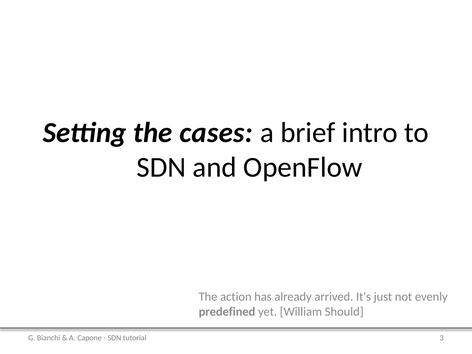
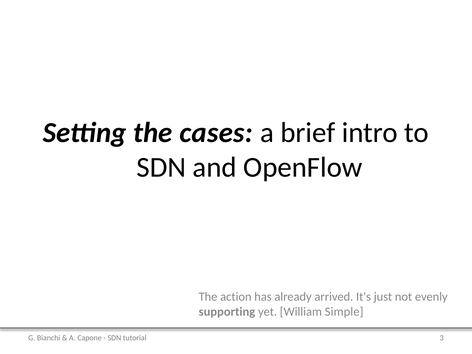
predefined: predefined -> supporting (227, 312)
Should: Should -> Simple (344, 312)
